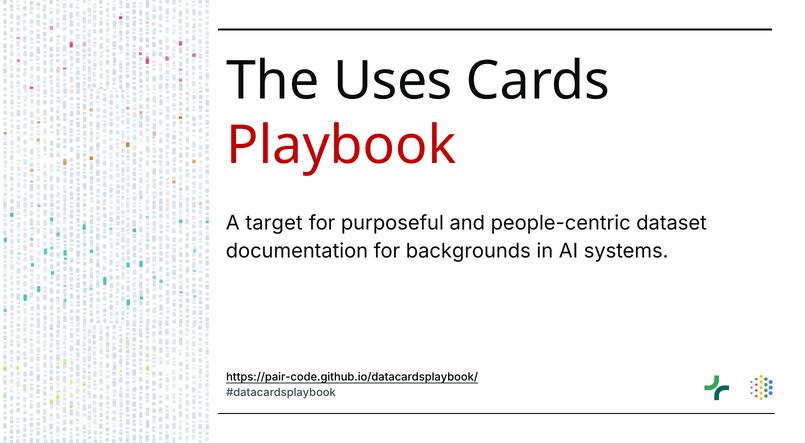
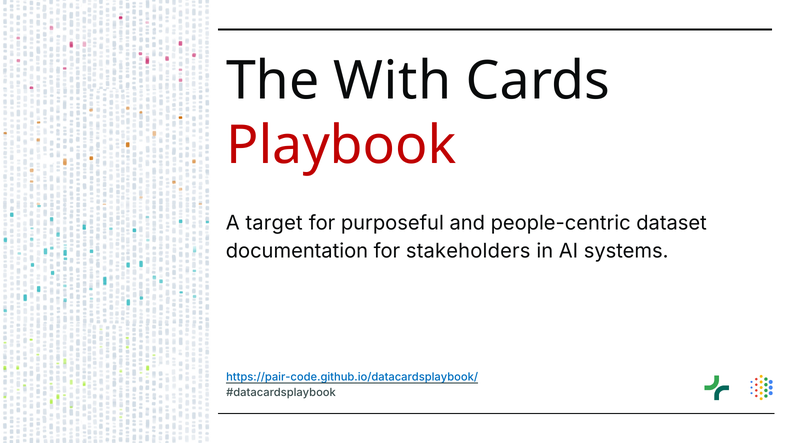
Uses: Uses -> With (392, 81)
backgrounds: backgrounds -> stakeholders (468, 251)
https://pair-code.github.io/datacardsplaybook/ colour: black -> blue (352, 377)
